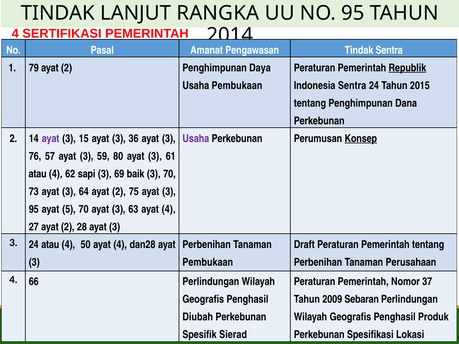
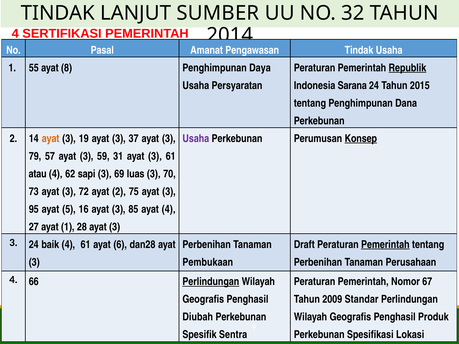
RANGKA: RANGKA -> SUMBER (218, 13)
NO 95: 95 -> 32 (353, 13)
Tindak Sentra: Sentra -> Usaha (389, 50)
79: 79 -> 55 (34, 68)
2: 2 -> 8 (67, 68)
Usaha Pembukaan: Pembukaan -> Persyaratan (237, 86)
Indonesia Sentra: Sentra -> Sarana (352, 86)
ayat colour: purple -> orange (51, 139)
15: 15 -> 19 (84, 139)
36: 36 -> 37 (134, 139)
76: 76 -> 79 (35, 156)
80: 80 -> 31 (118, 156)
baik: baik -> luas (136, 174)
64: 64 -> 72 (84, 192)
5 70: 70 -> 16 (84, 209)
63: 63 -> 85 (133, 209)
27 ayat 2: 2 -> 1 (68, 227)
24 atau: atau -> baik (50, 245)
4 50: 50 -> 61 (86, 245)
4: 4 -> 6 (120, 245)
Pemerintah underline: none -> present (385, 245)
Perlindungan underline: none -> present (211, 282)
37: 37 -> 67 (427, 282)
Sebaran: Sebaran -> Standar (362, 300)
Sierad: Sierad -> Sentra (233, 335)
